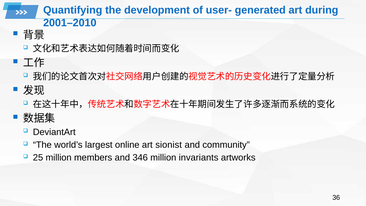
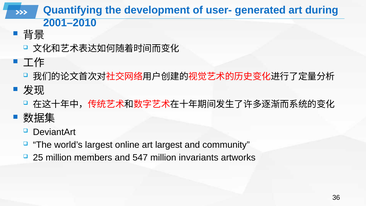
art sionist: sionist -> largest (169, 145)
346: 346 -> 547 (140, 158)
